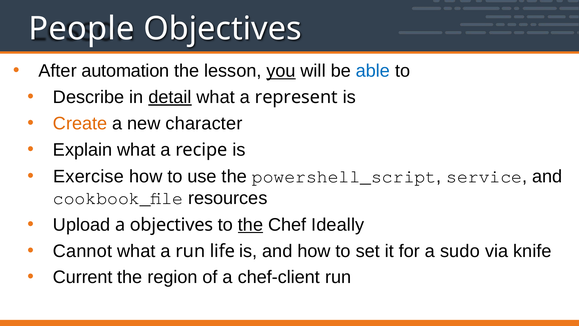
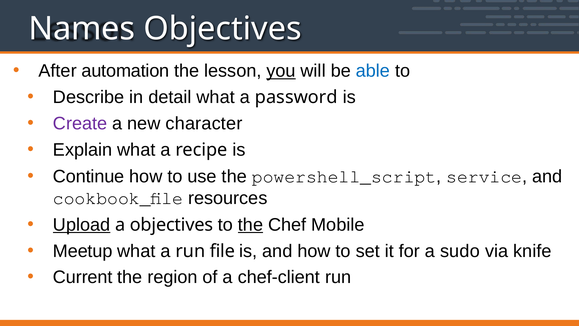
People: People -> Names (82, 29)
detail underline: present -> none (170, 97)
represent: represent -> password (296, 97)
Create colour: orange -> purple (80, 123)
Exercise: Exercise -> Continue (89, 176)
Upload underline: none -> present (82, 225)
Ideally: Ideally -> Mobile (338, 225)
Cannot: Cannot -> Meetup (83, 251)
life: life -> file (222, 251)
